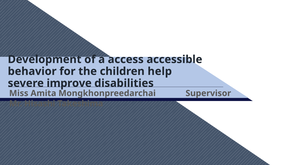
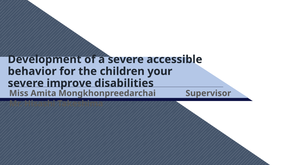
a access: access -> severe (126, 60)
help: help -> your (160, 71)
